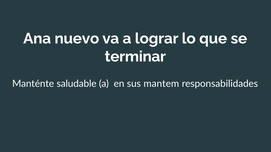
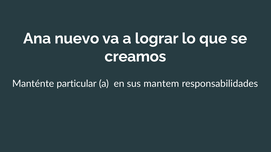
terminar: terminar -> creamos (135, 57)
saludable: saludable -> particular (77, 84)
